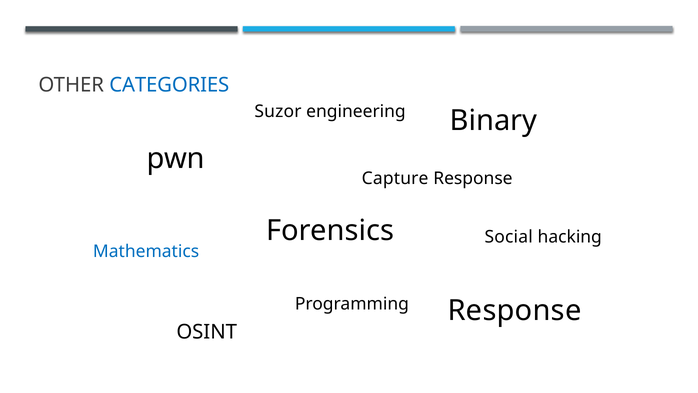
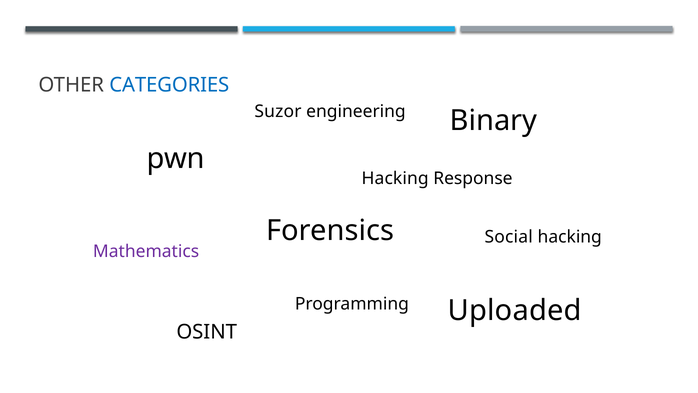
Capture: Capture -> Hacking (395, 178)
Mathematics colour: blue -> purple (146, 251)
Response: Response -> Uploaded (515, 310)
